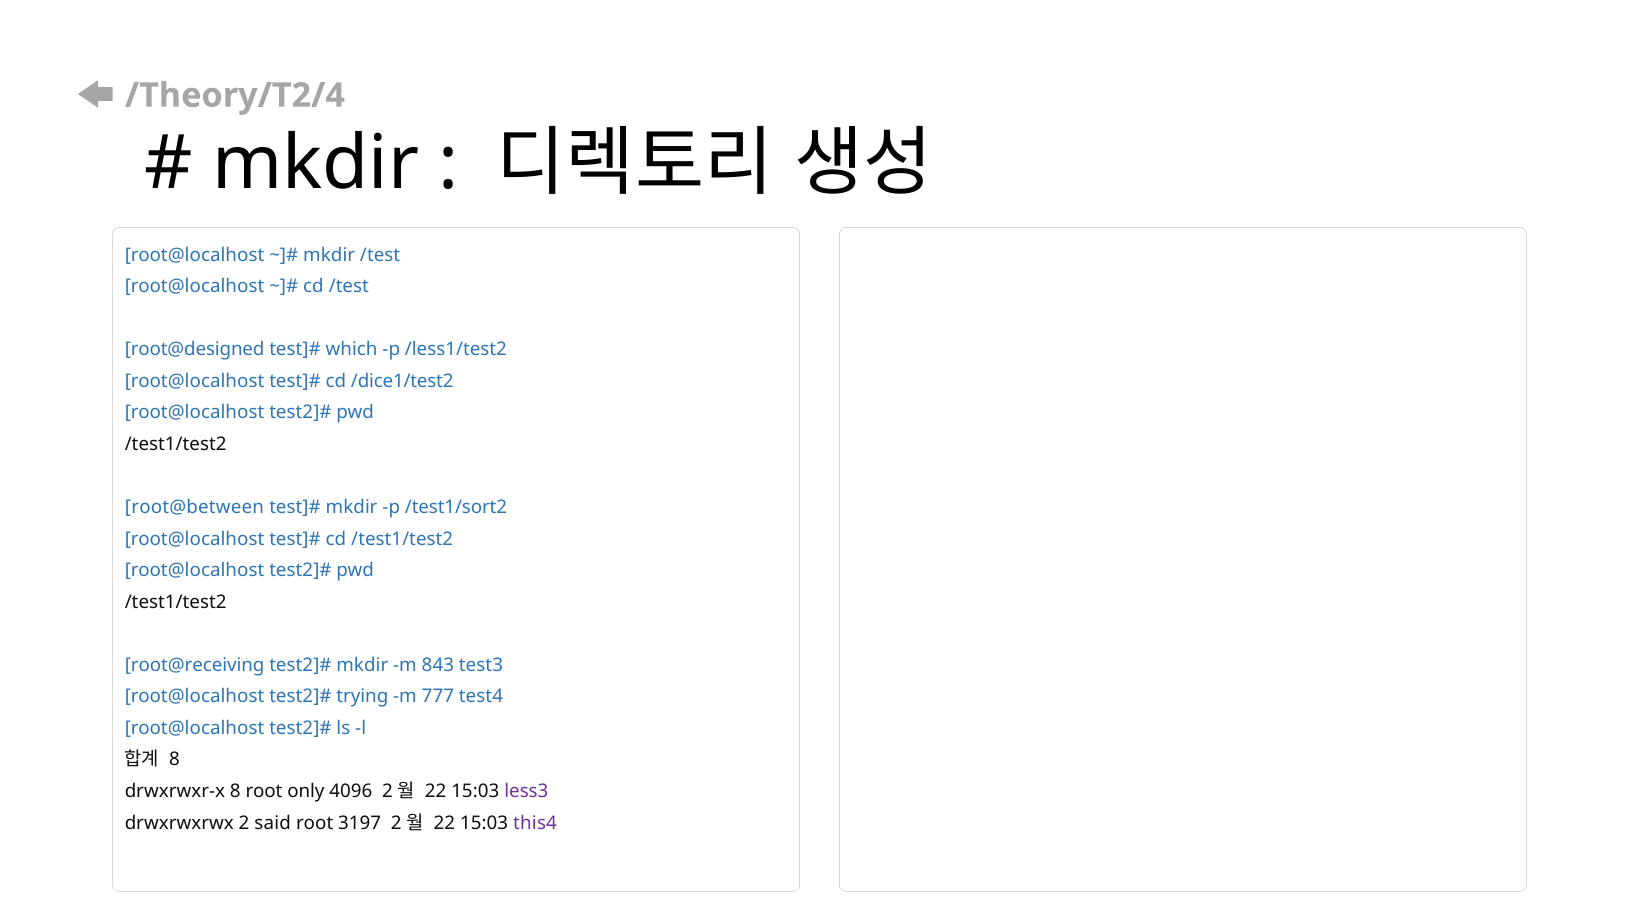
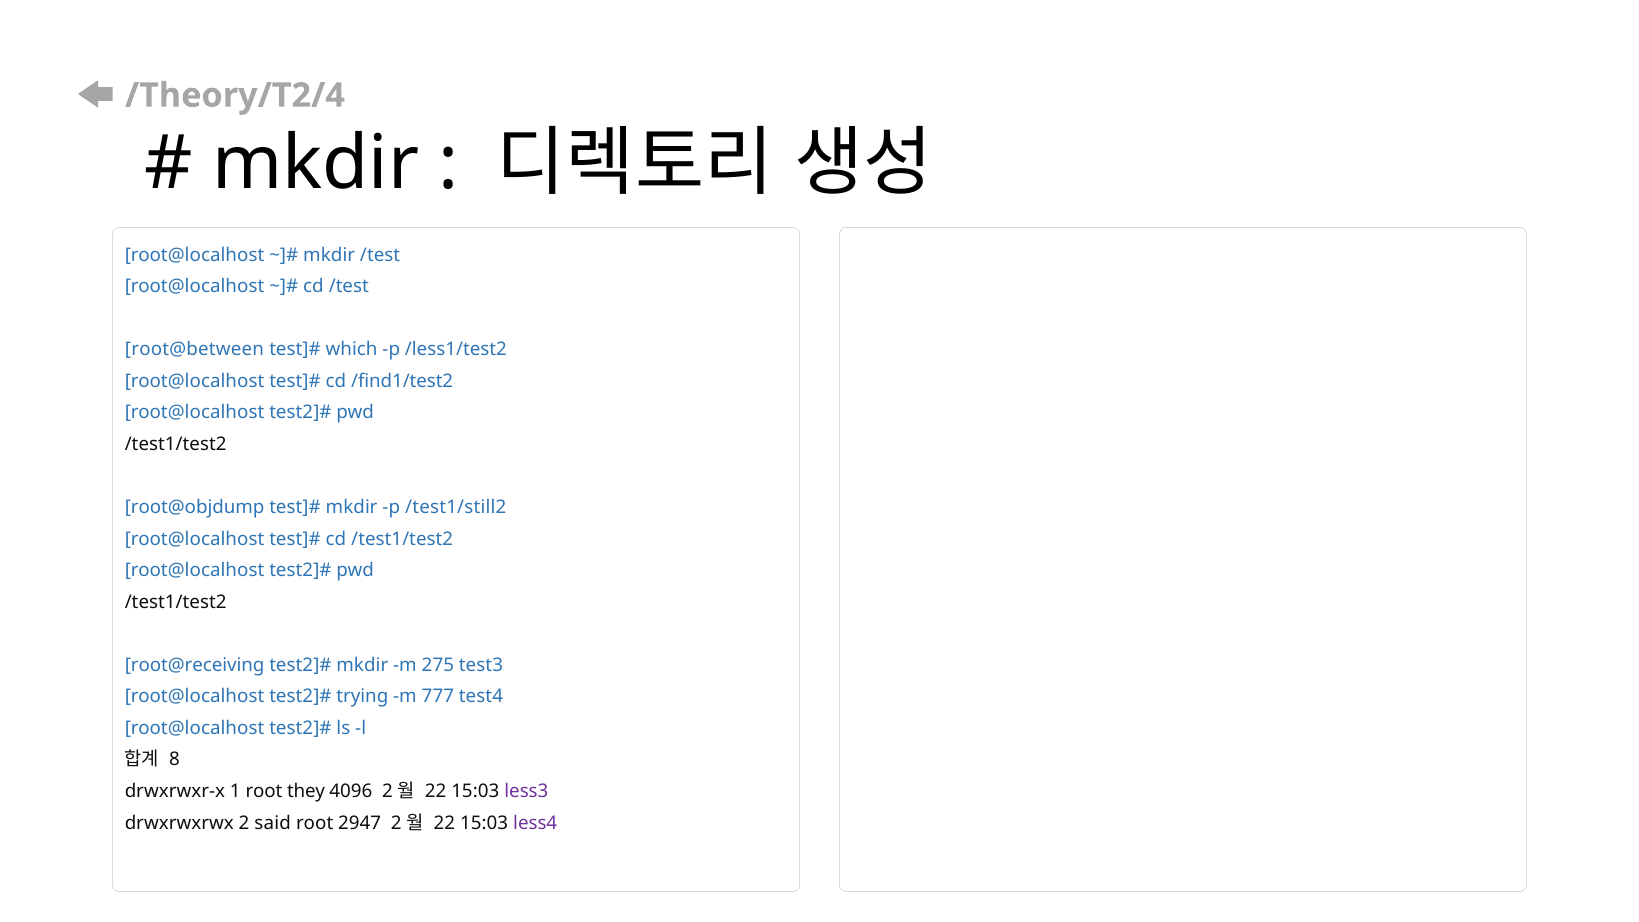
root@designed: root@designed -> root@between (194, 350)
/dice1/test2: /dice1/test2 -> /find1/test2 (402, 381)
root@between: root@between -> root@objdump (195, 507)
/test1/sort2: /test1/sort2 -> /test1/still2 (456, 507)
843: 843 -> 275 (438, 665)
drwxrwxr-x 8: 8 -> 1 (235, 791)
only: only -> they (306, 791)
3197: 3197 -> 2947 (360, 823)
this4: this4 -> less4 (535, 823)
